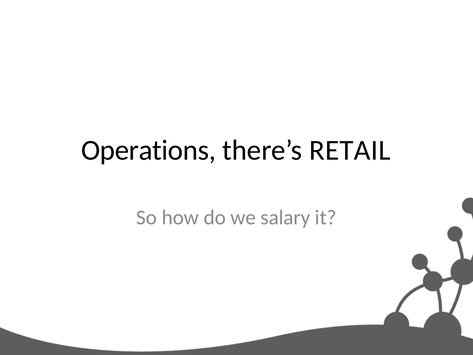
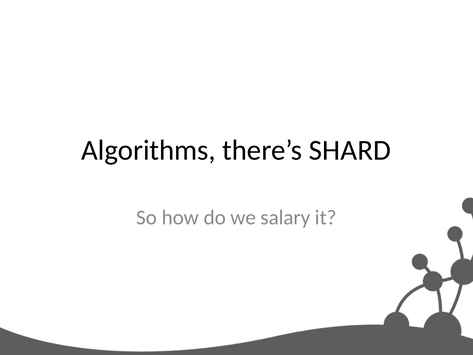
Operations: Operations -> Algorithms (148, 150)
RETAIL: RETAIL -> SHARD (350, 150)
